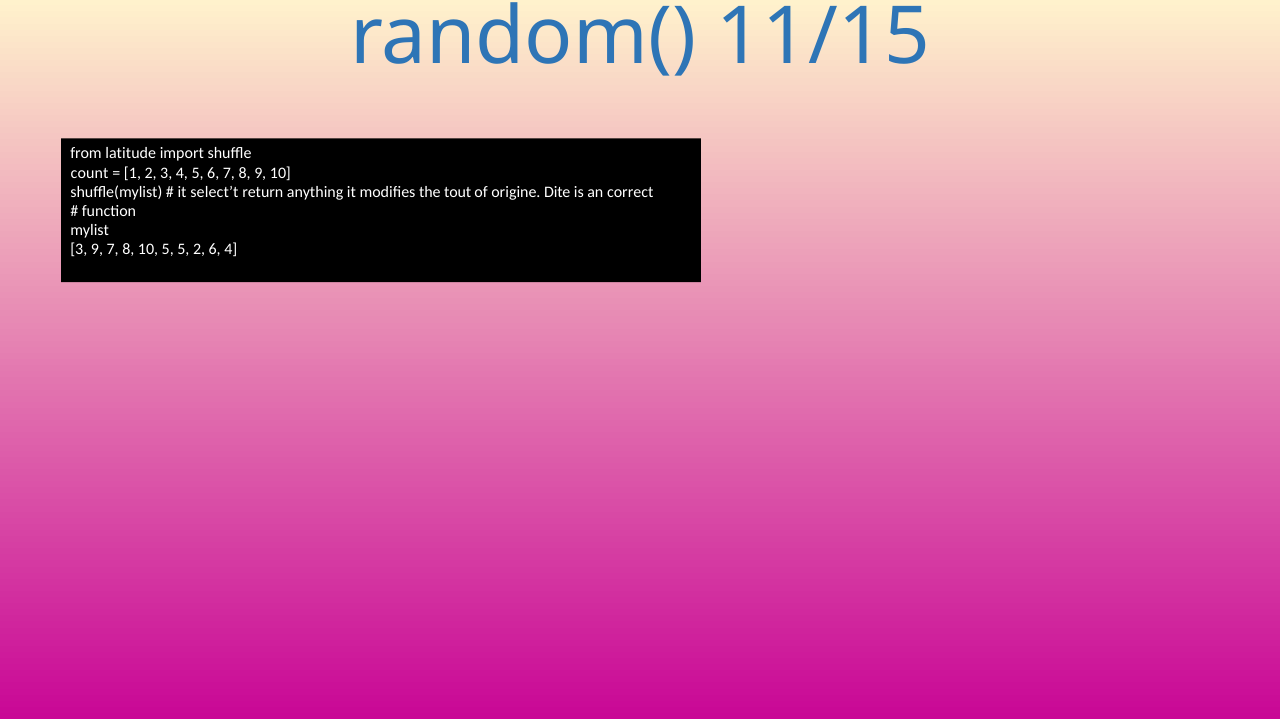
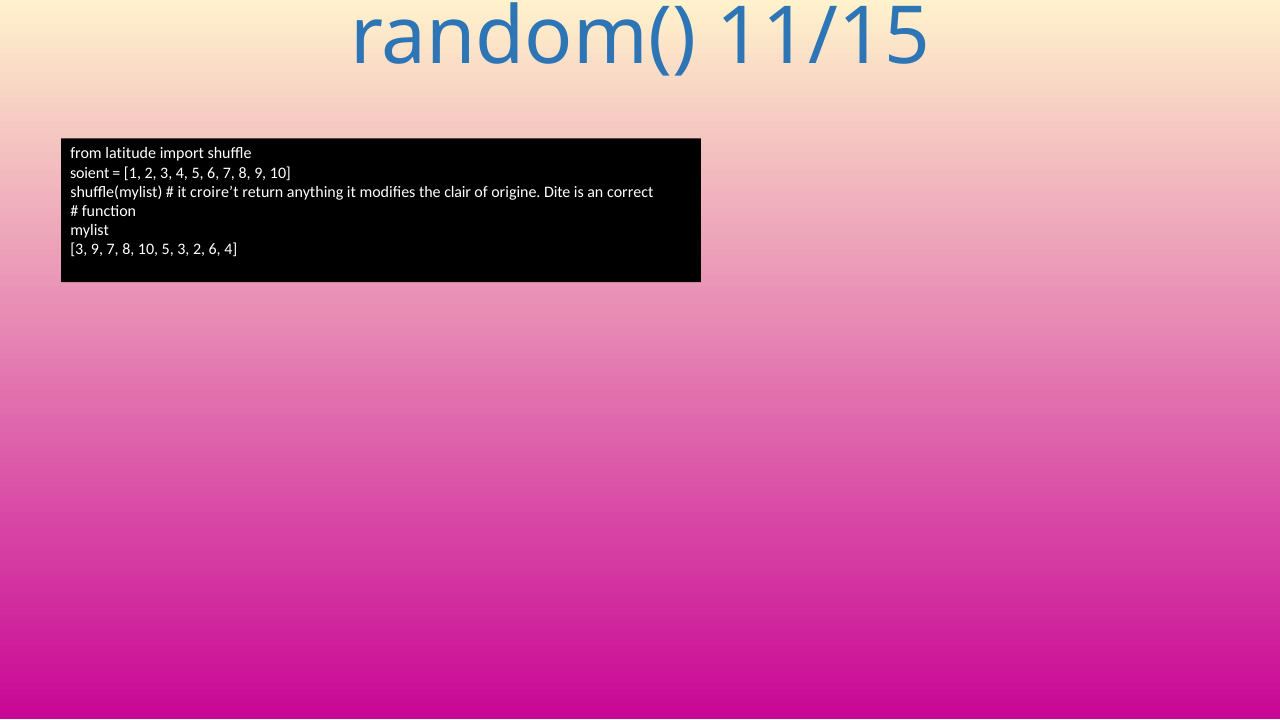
count: count -> soient (90, 173)
select’t: select’t -> croire’t (214, 192)
tout: tout -> clair (458, 192)
5 5: 5 -> 3 (183, 250)
